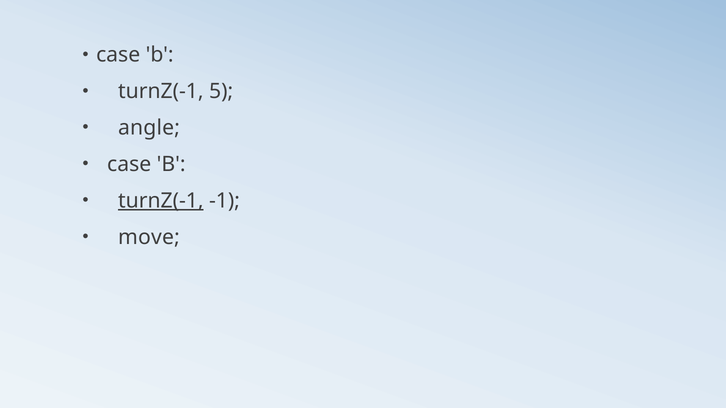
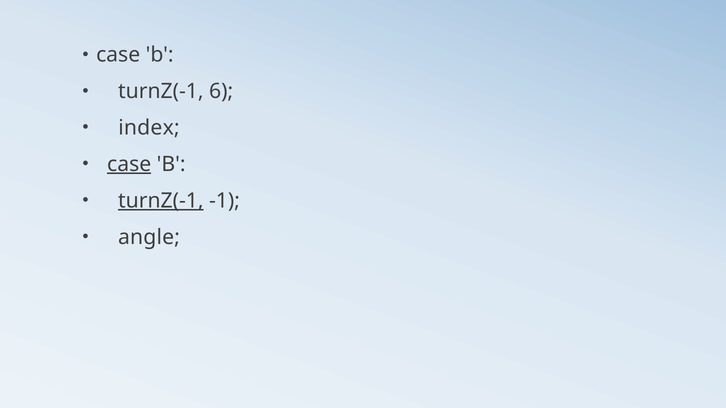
5: 5 -> 6 (221, 91)
angle: angle -> index (149, 128)
case underline: none -> present (129, 164)
move: move -> angle (149, 237)
